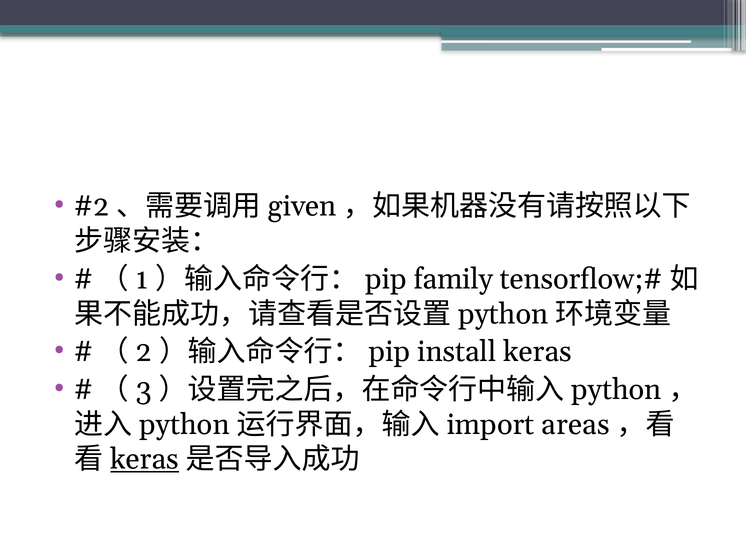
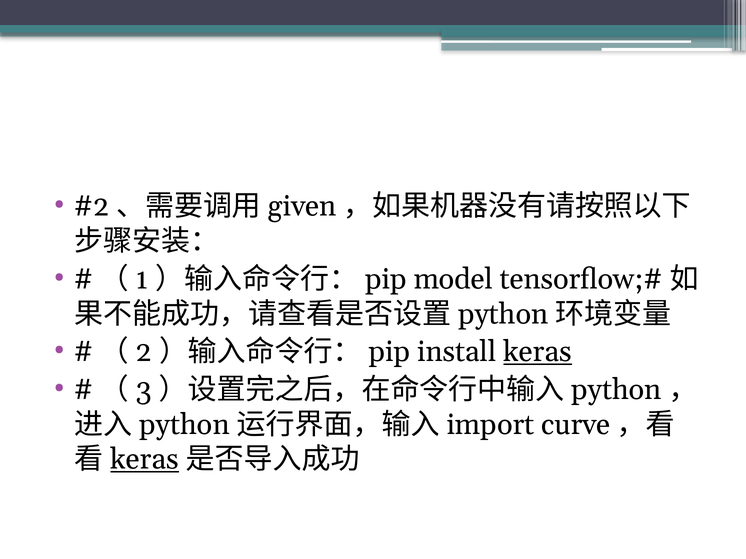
family: family -> model (453, 279)
keras underline: none -> present (538, 352)
areas: areas -> curve (576, 425)
